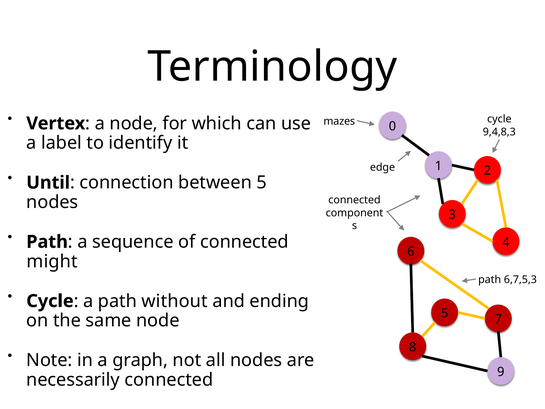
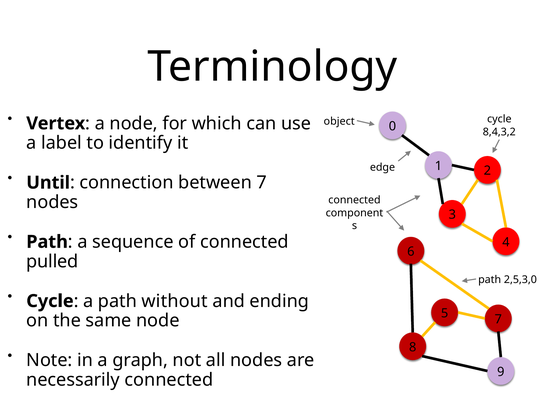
mazes: mazes -> object (339, 121)
9,4,8,3: 9,4,8,3 -> 8,4,3,2 (499, 132)
between 5: 5 -> 7 (262, 183)
might: might -> pulled (52, 261)
6,7,5,3: 6,7,5,3 -> 2,5,3,0 (520, 280)
